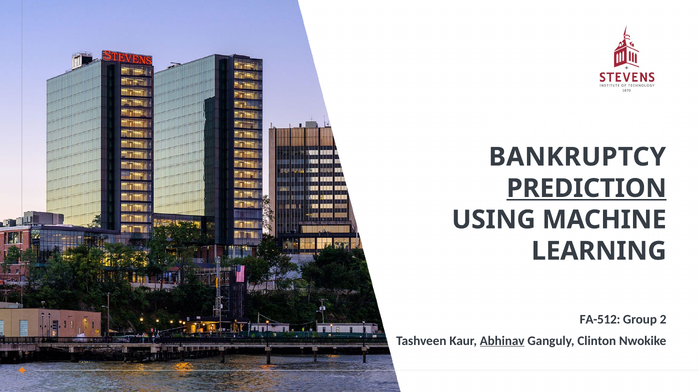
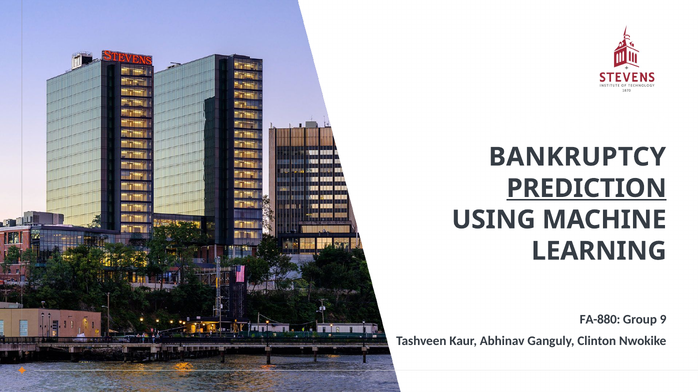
FA-512: FA-512 -> FA-880 (600, 320)
2: 2 -> 9 (663, 320)
Abhinav underline: present -> none (502, 341)
